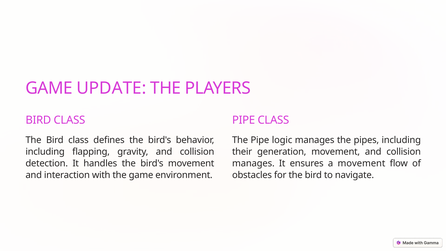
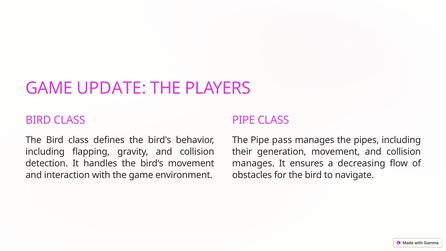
logic: logic -> pass (282, 140)
a movement: movement -> decreasing (362, 163)
